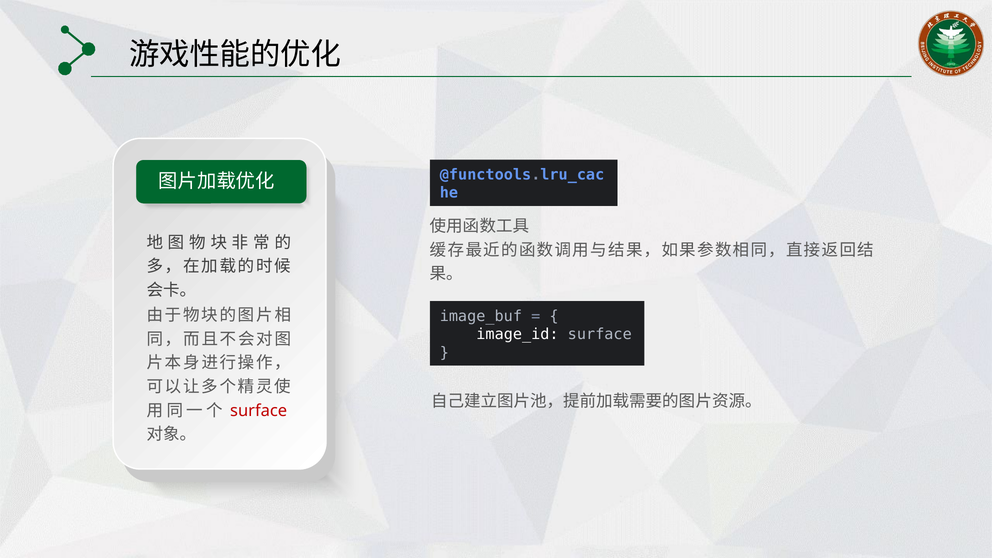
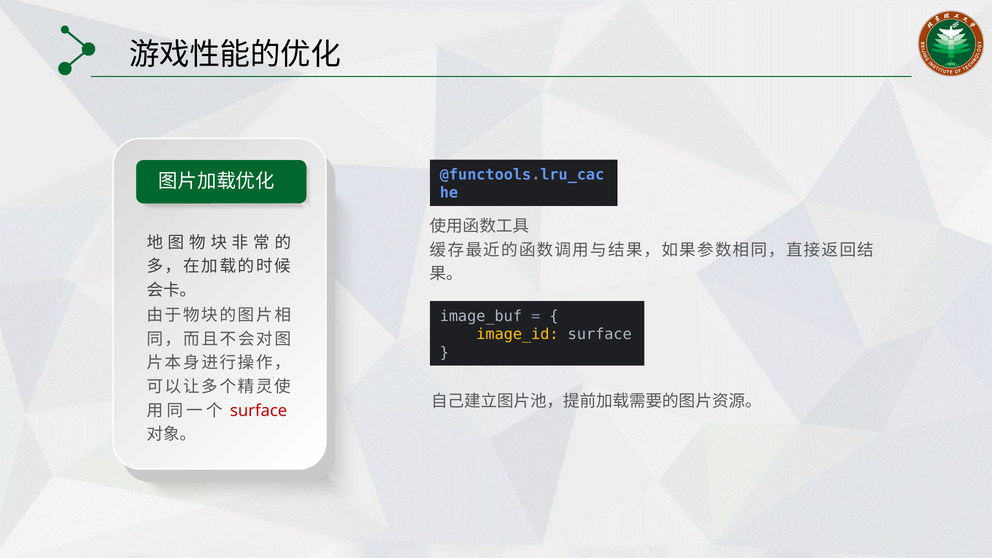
image_id colour: white -> yellow (517, 334)
